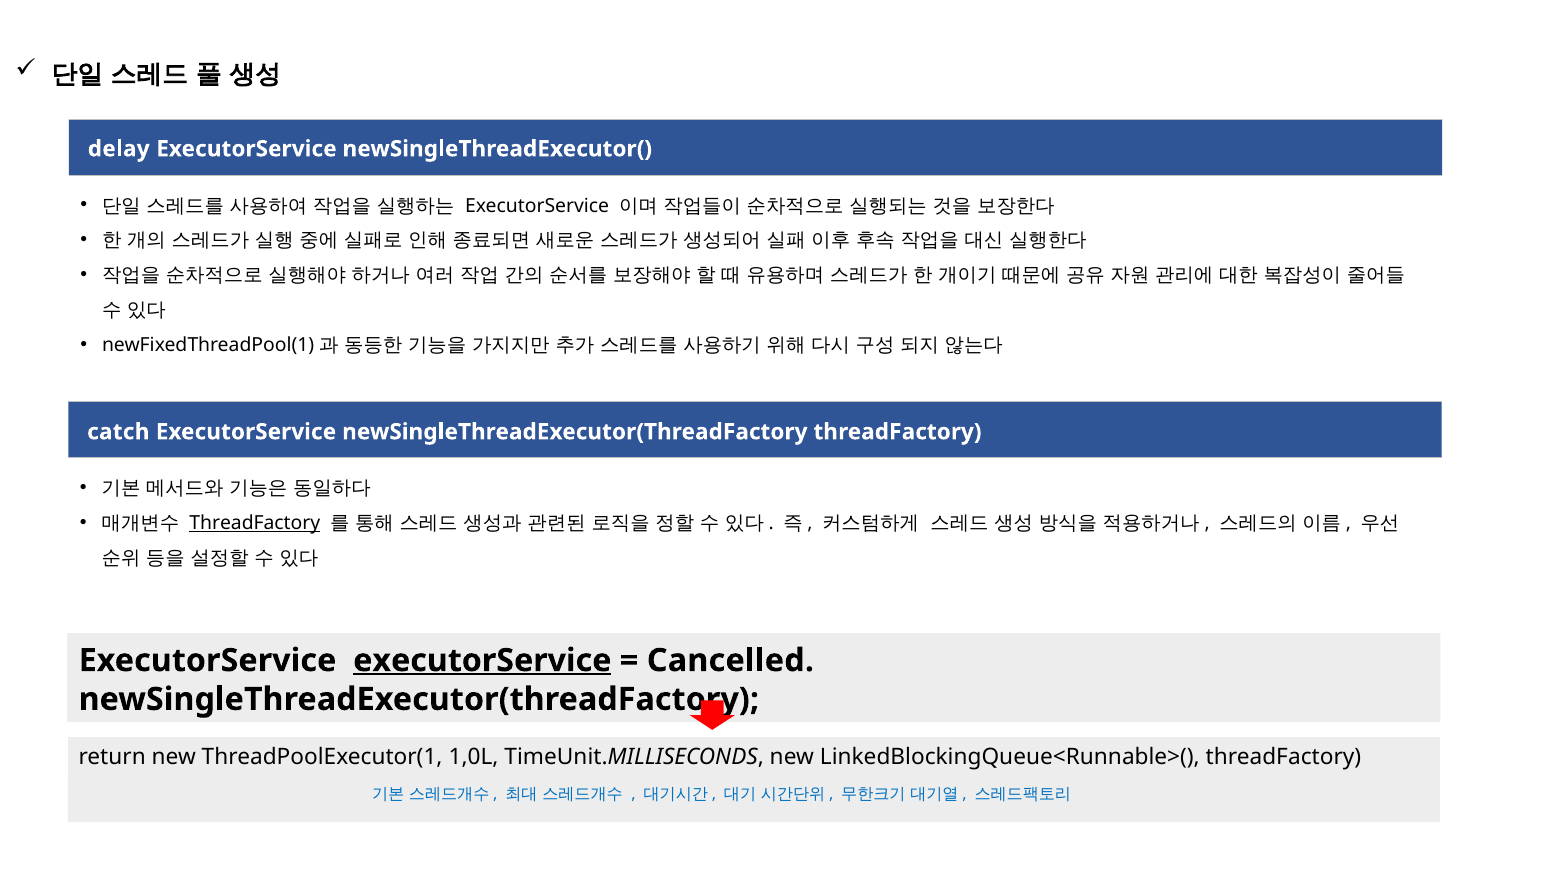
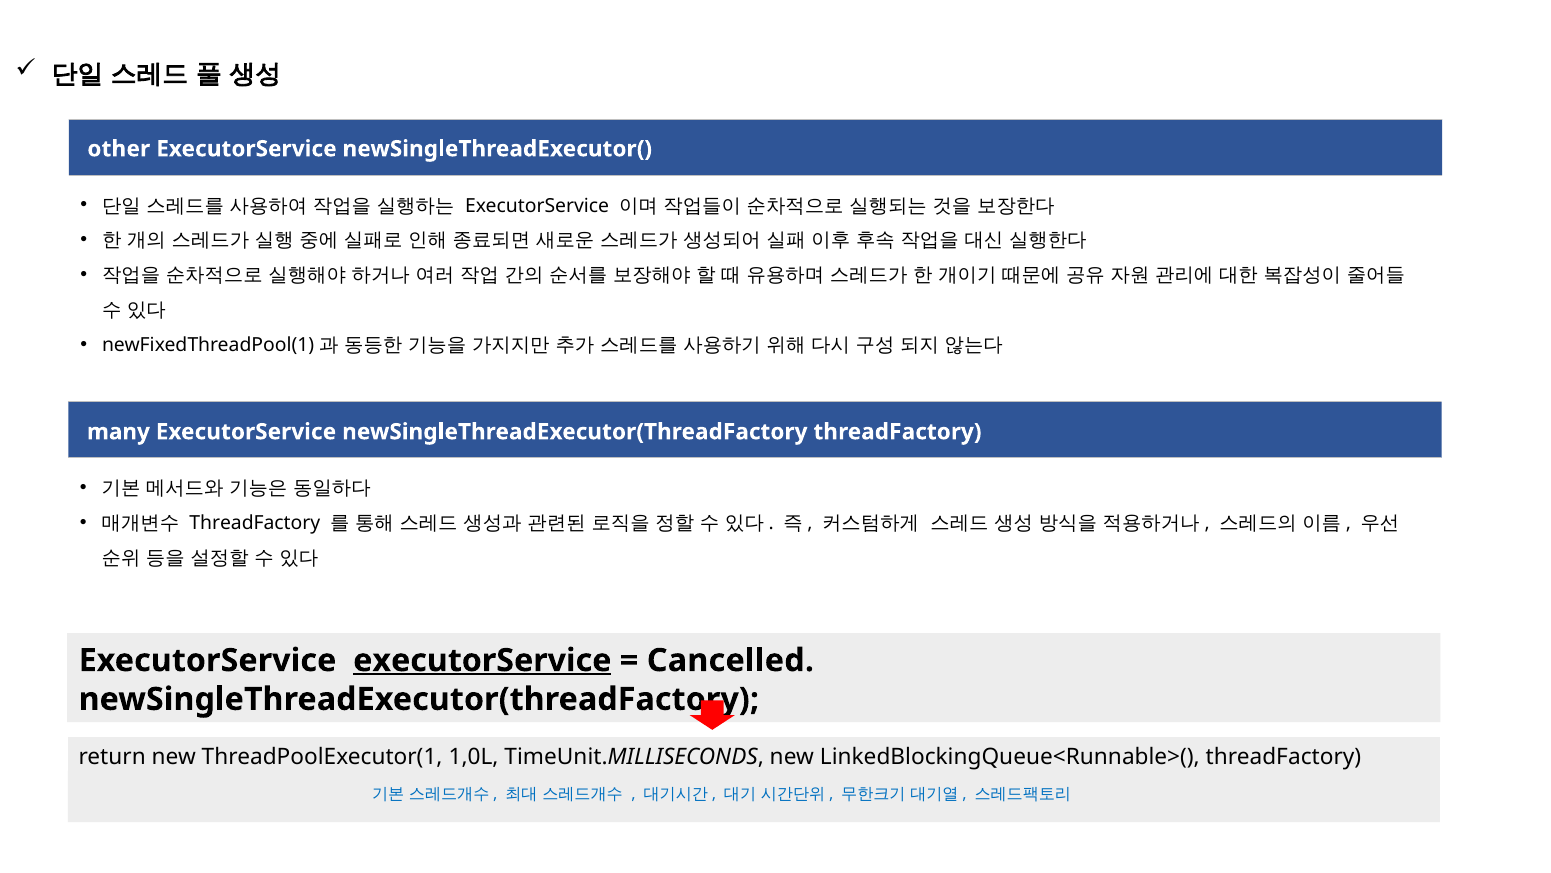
delay: delay -> other (119, 149)
catch: catch -> many (118, 432)
ThreadFactory underline: present -> none (255, 523)
